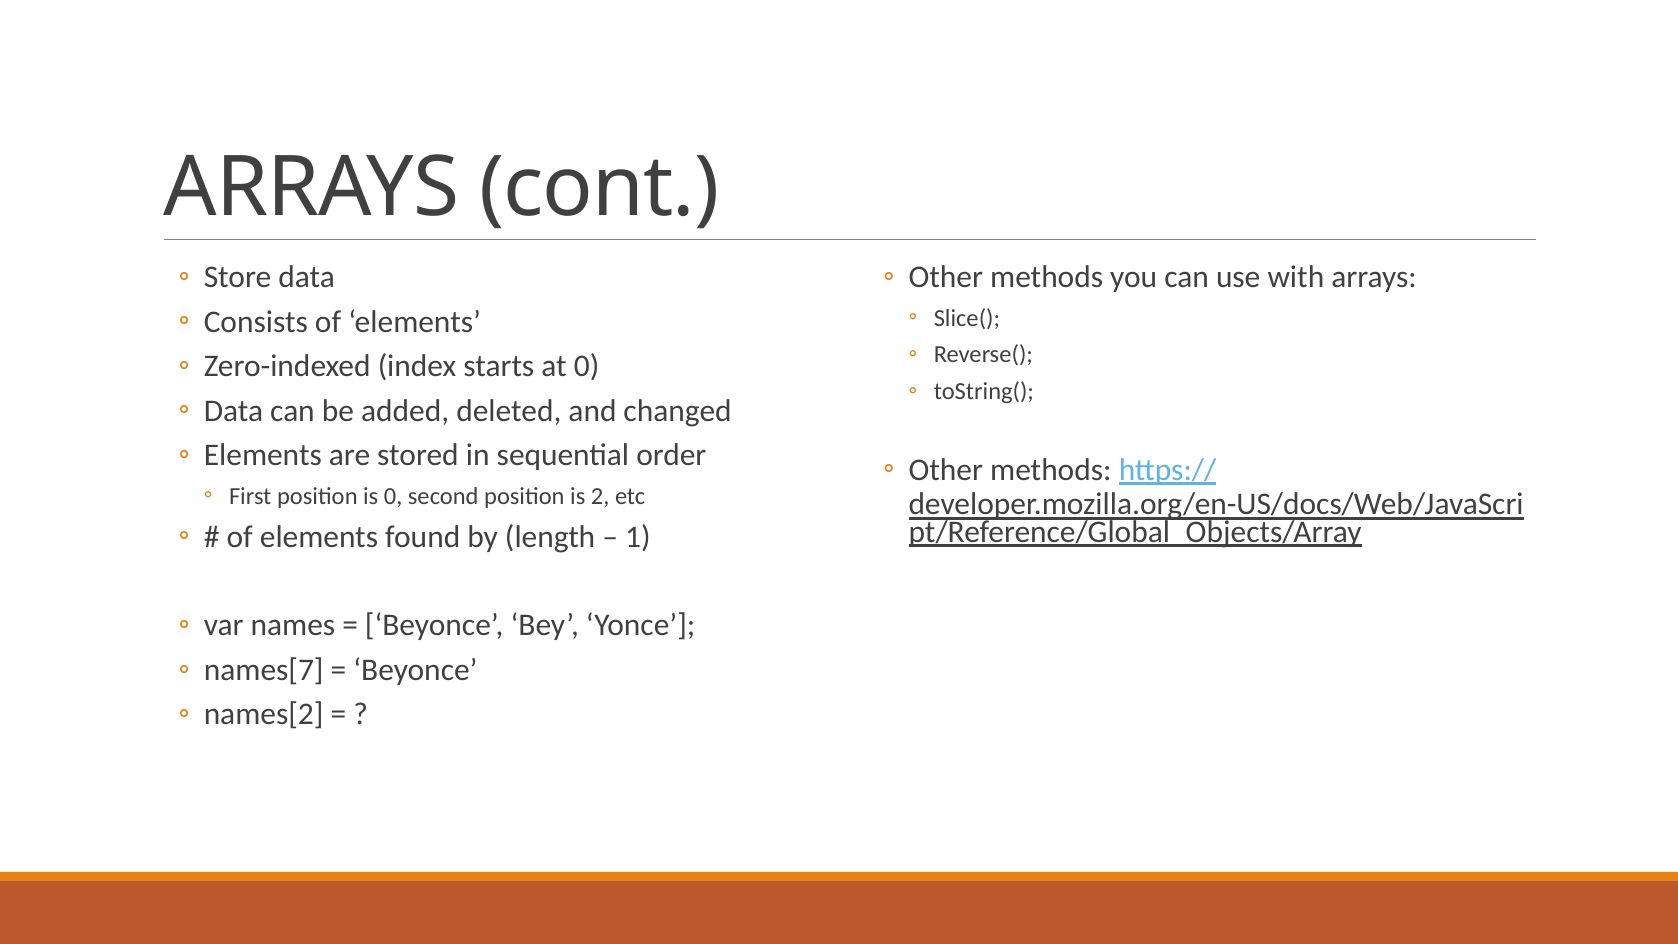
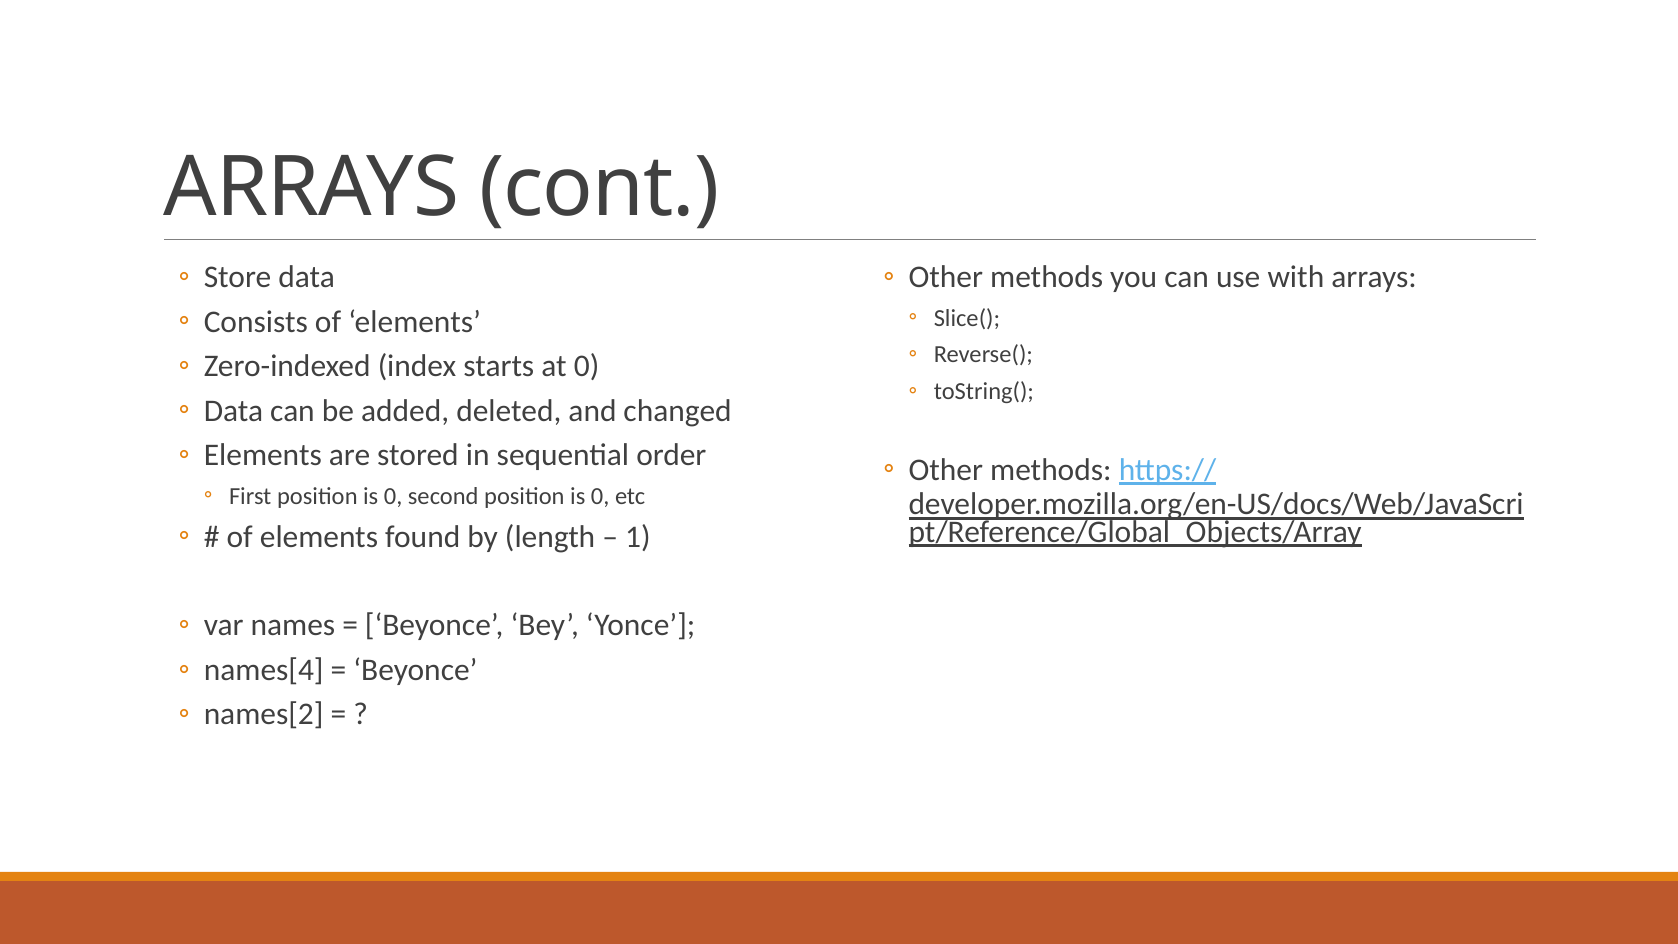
second position is 2: 2 -> 0 (600, 496)
names[7: names[7 -> names[4 (264, 670)
